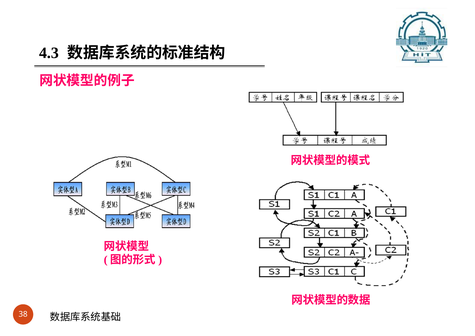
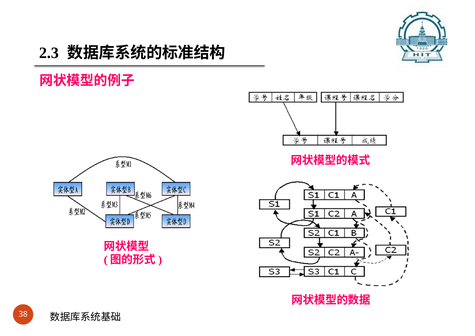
4.3: 4.3 -> 2.3 (49, 53)
